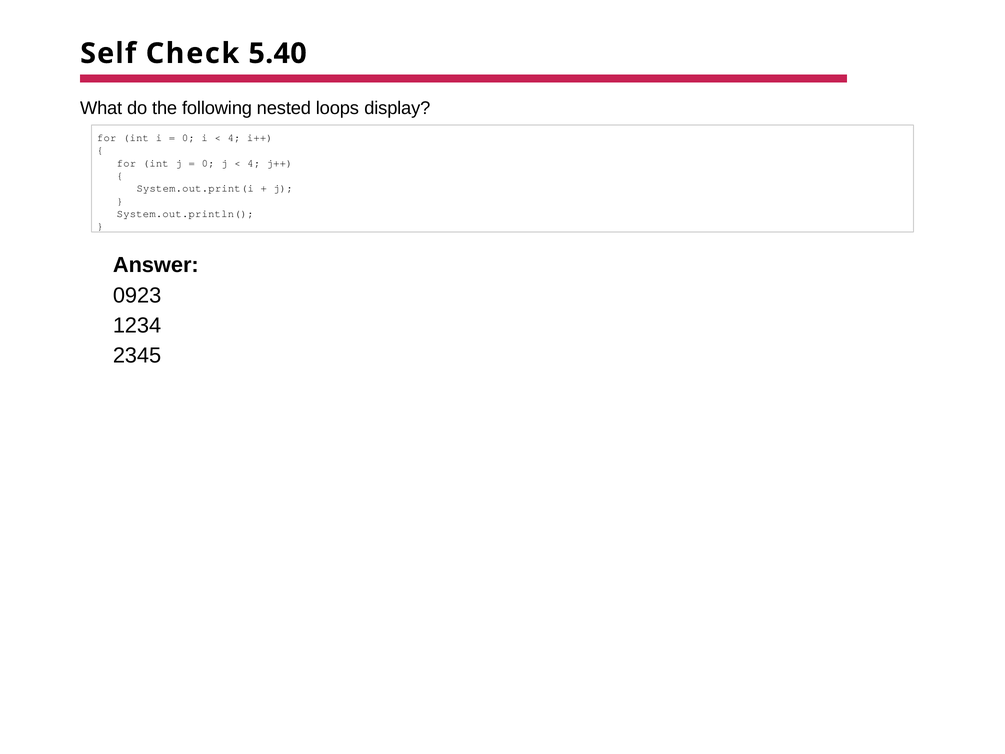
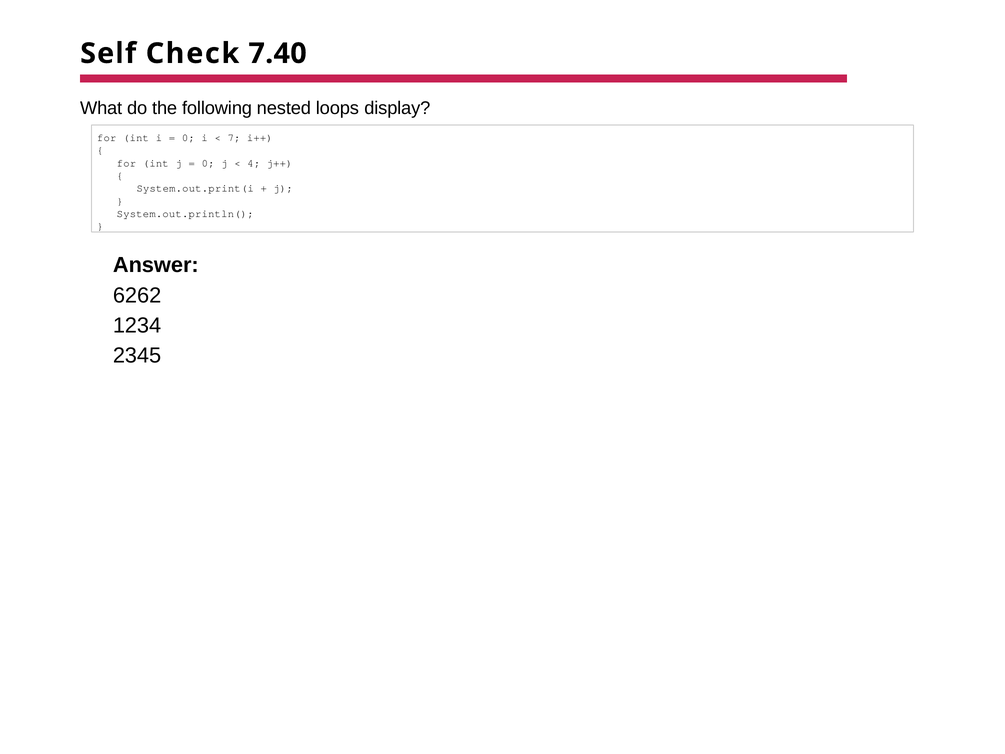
5.40: 5.40 -> 7.40 (278, 53)
4: 4 -> 7 (234, 138)
0923: 0923 -> 6262 (137, 295)
